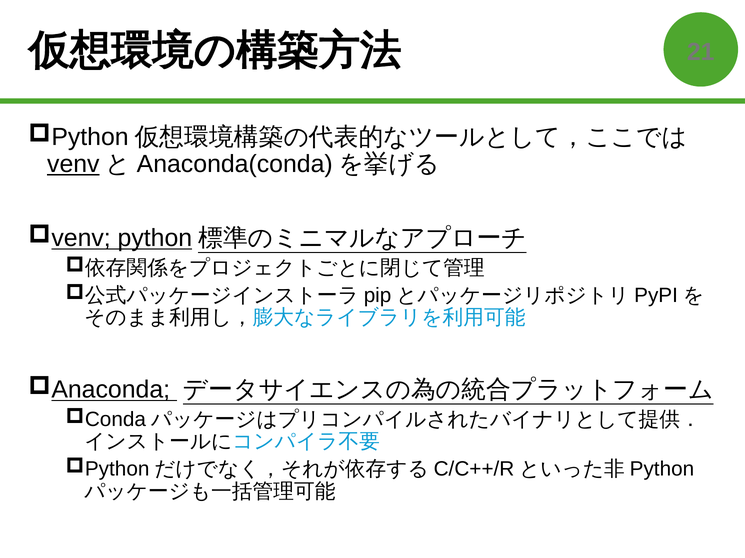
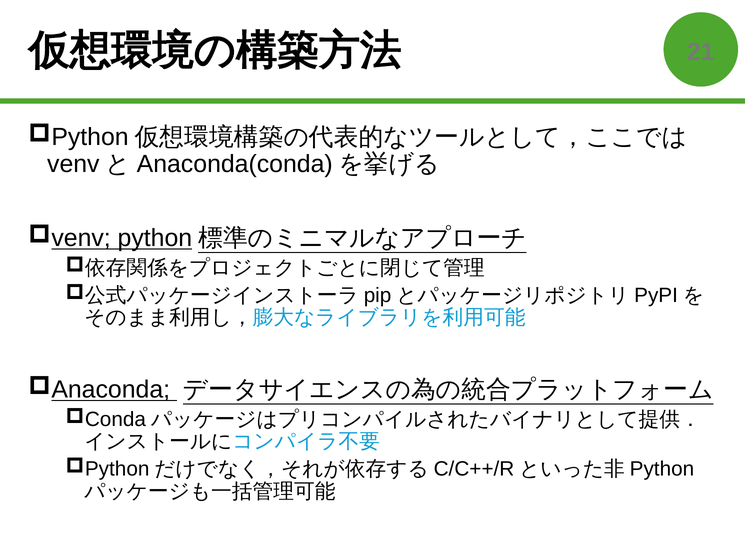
venv underline: present -> none (73, 164)
